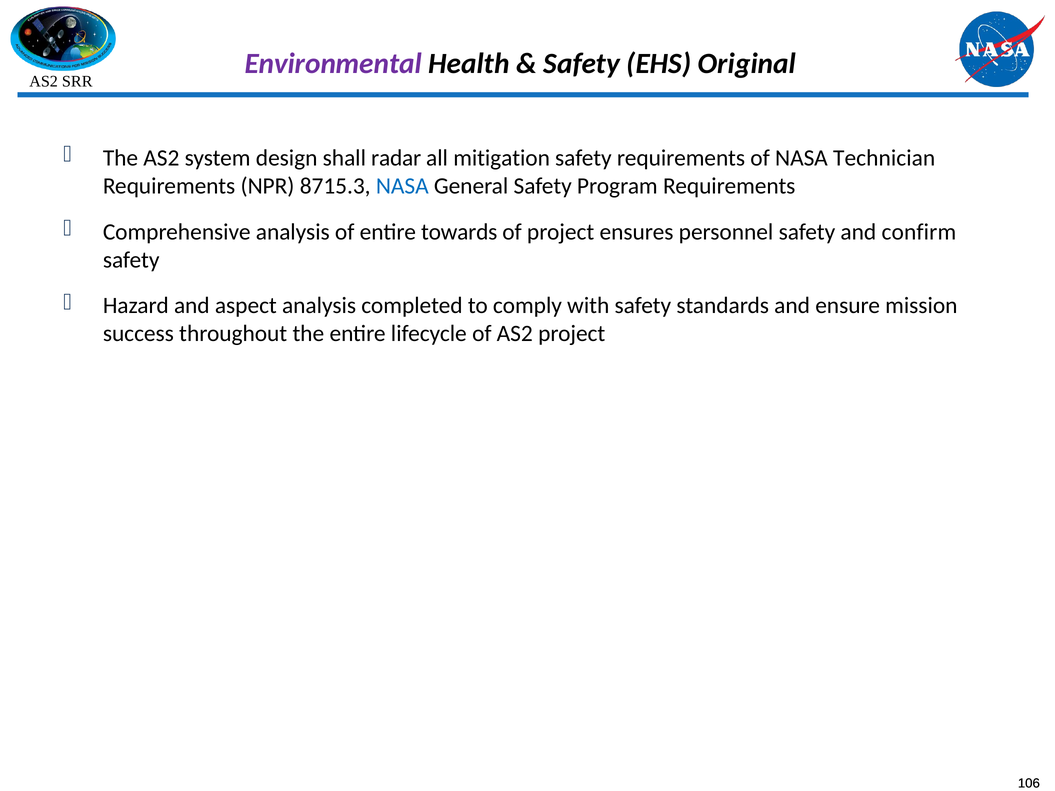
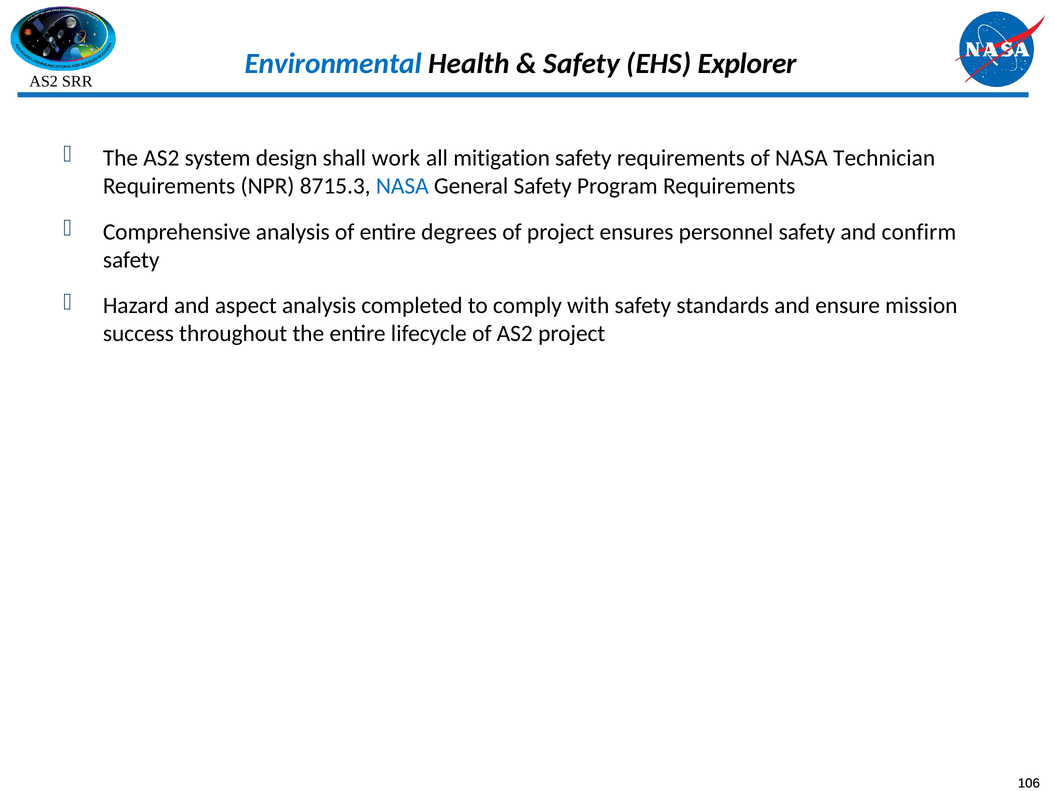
Environmental colour: purple -> blue (333, 64)
Original: Original -> Explorer (747, 64)
radar: radar -> work (396, 158)
towards: towards -> degrees (459, 232)
